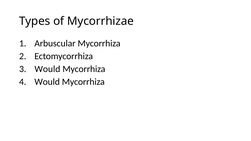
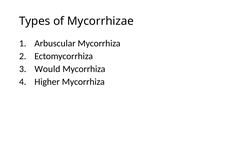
Would: Would -> Higher (47, 82)
